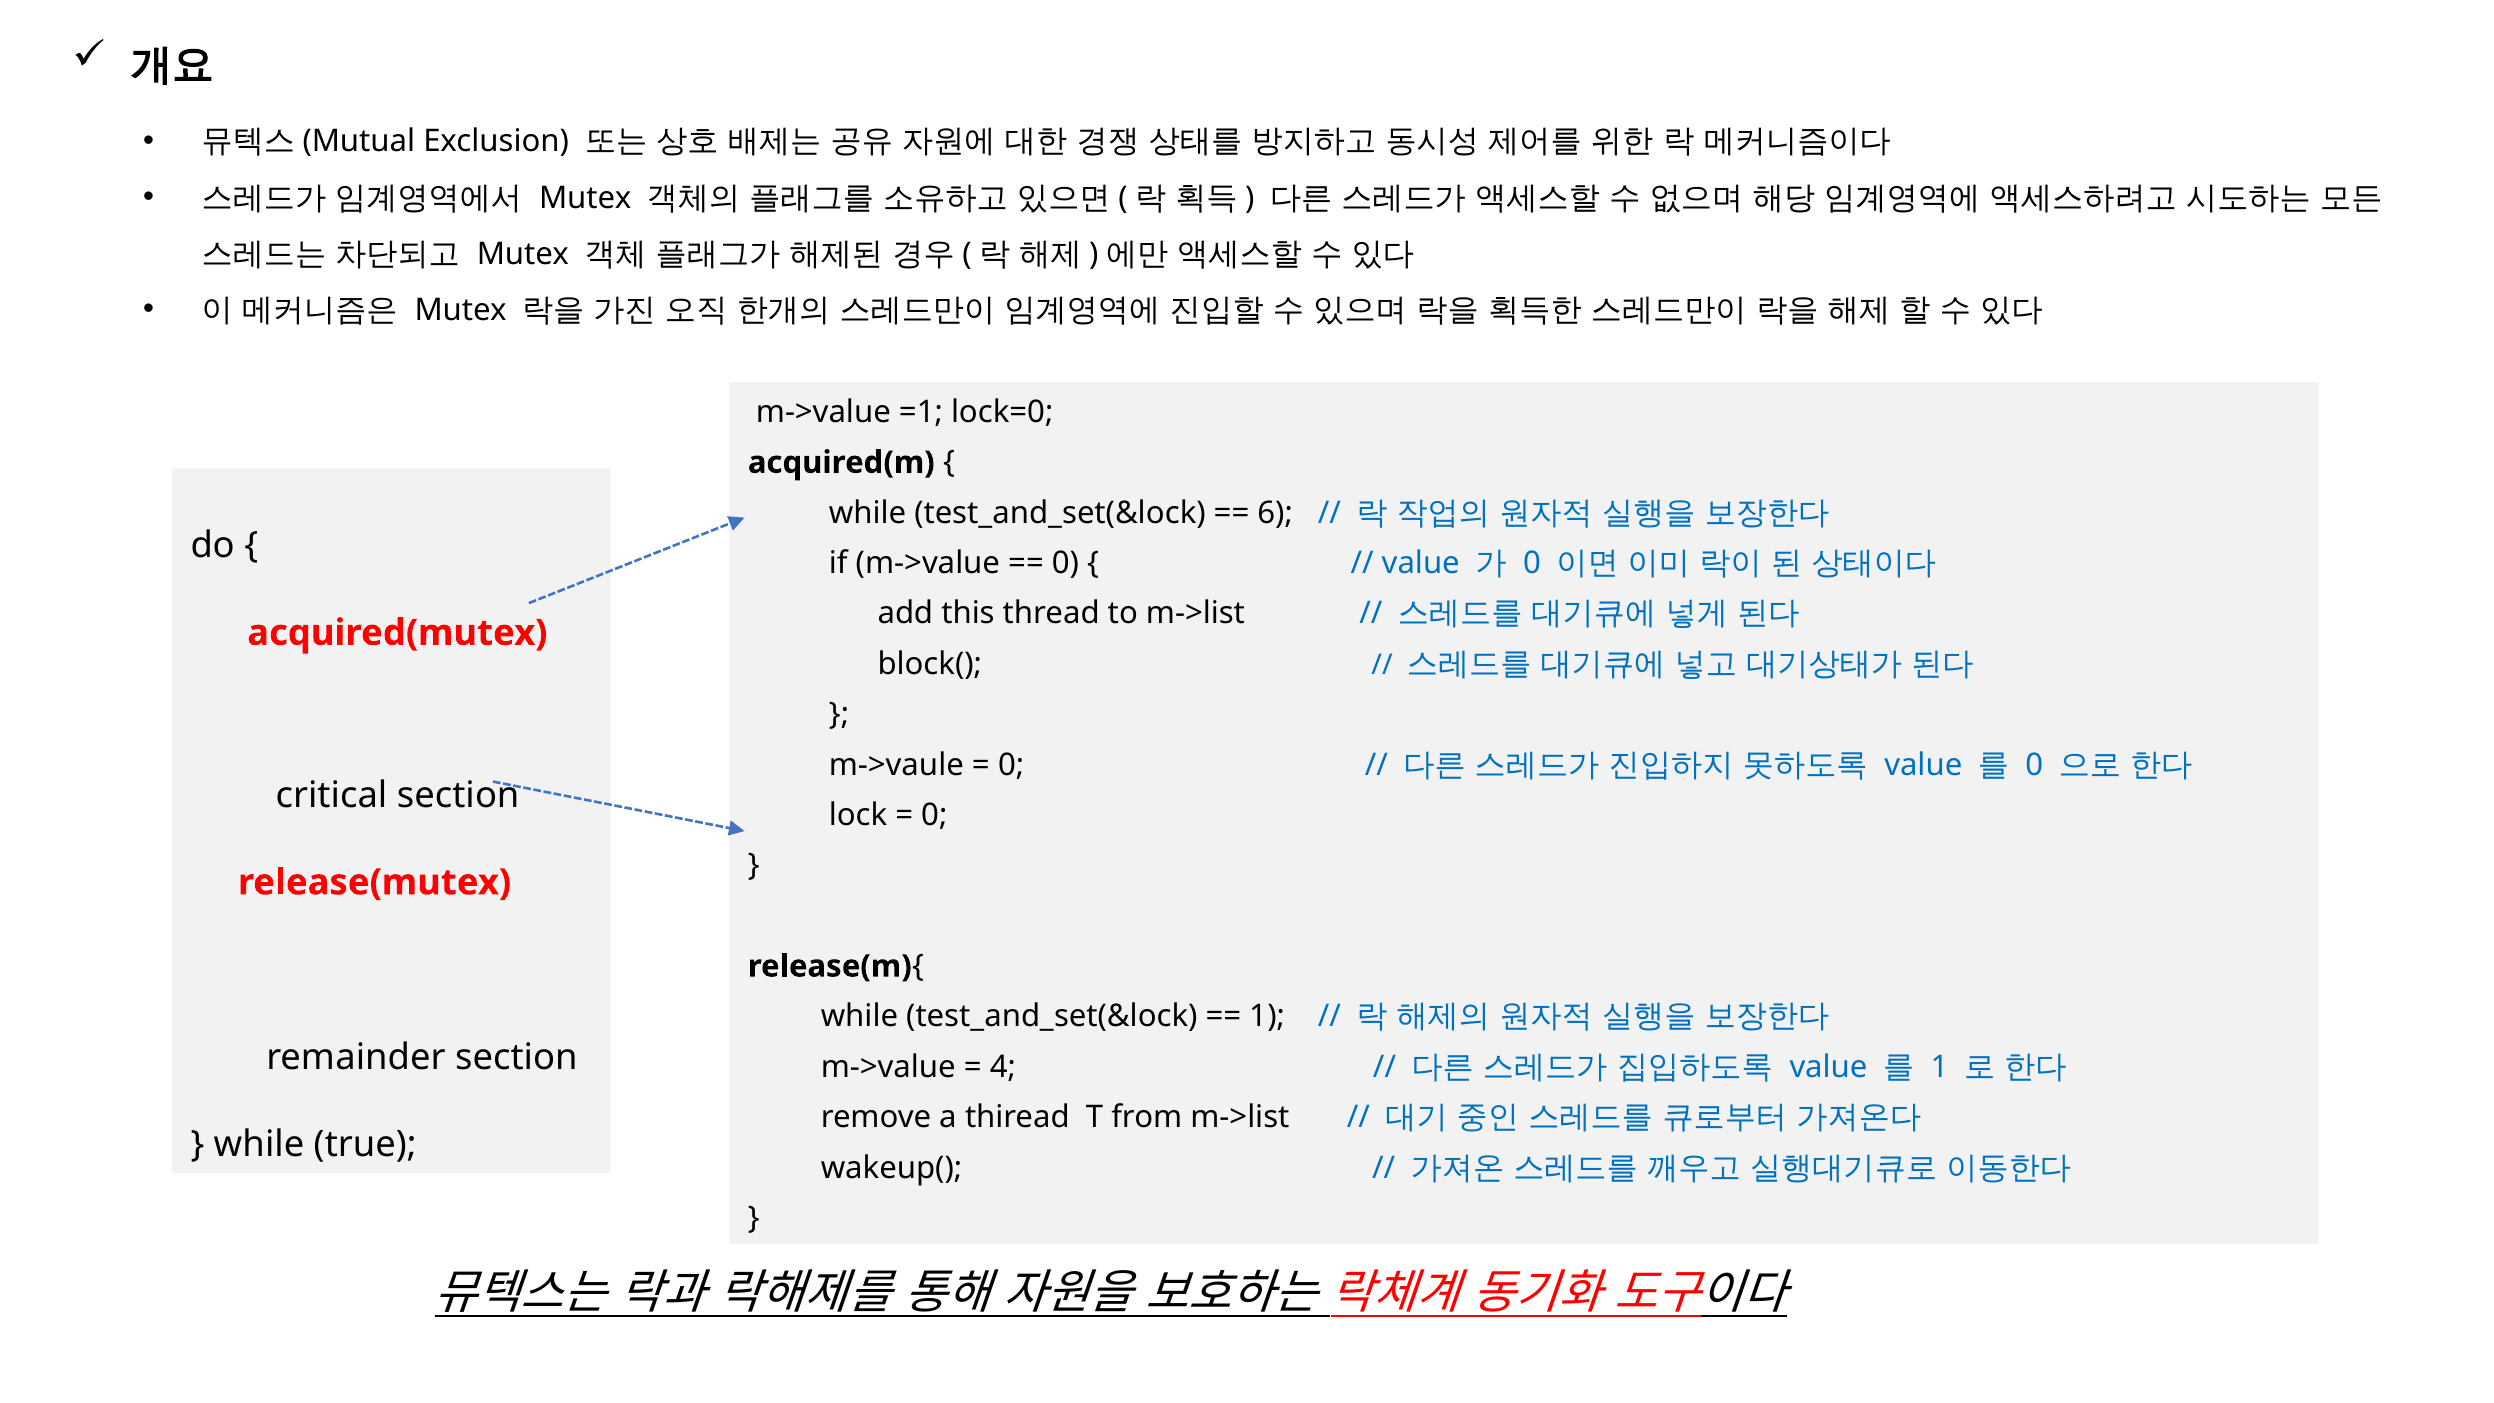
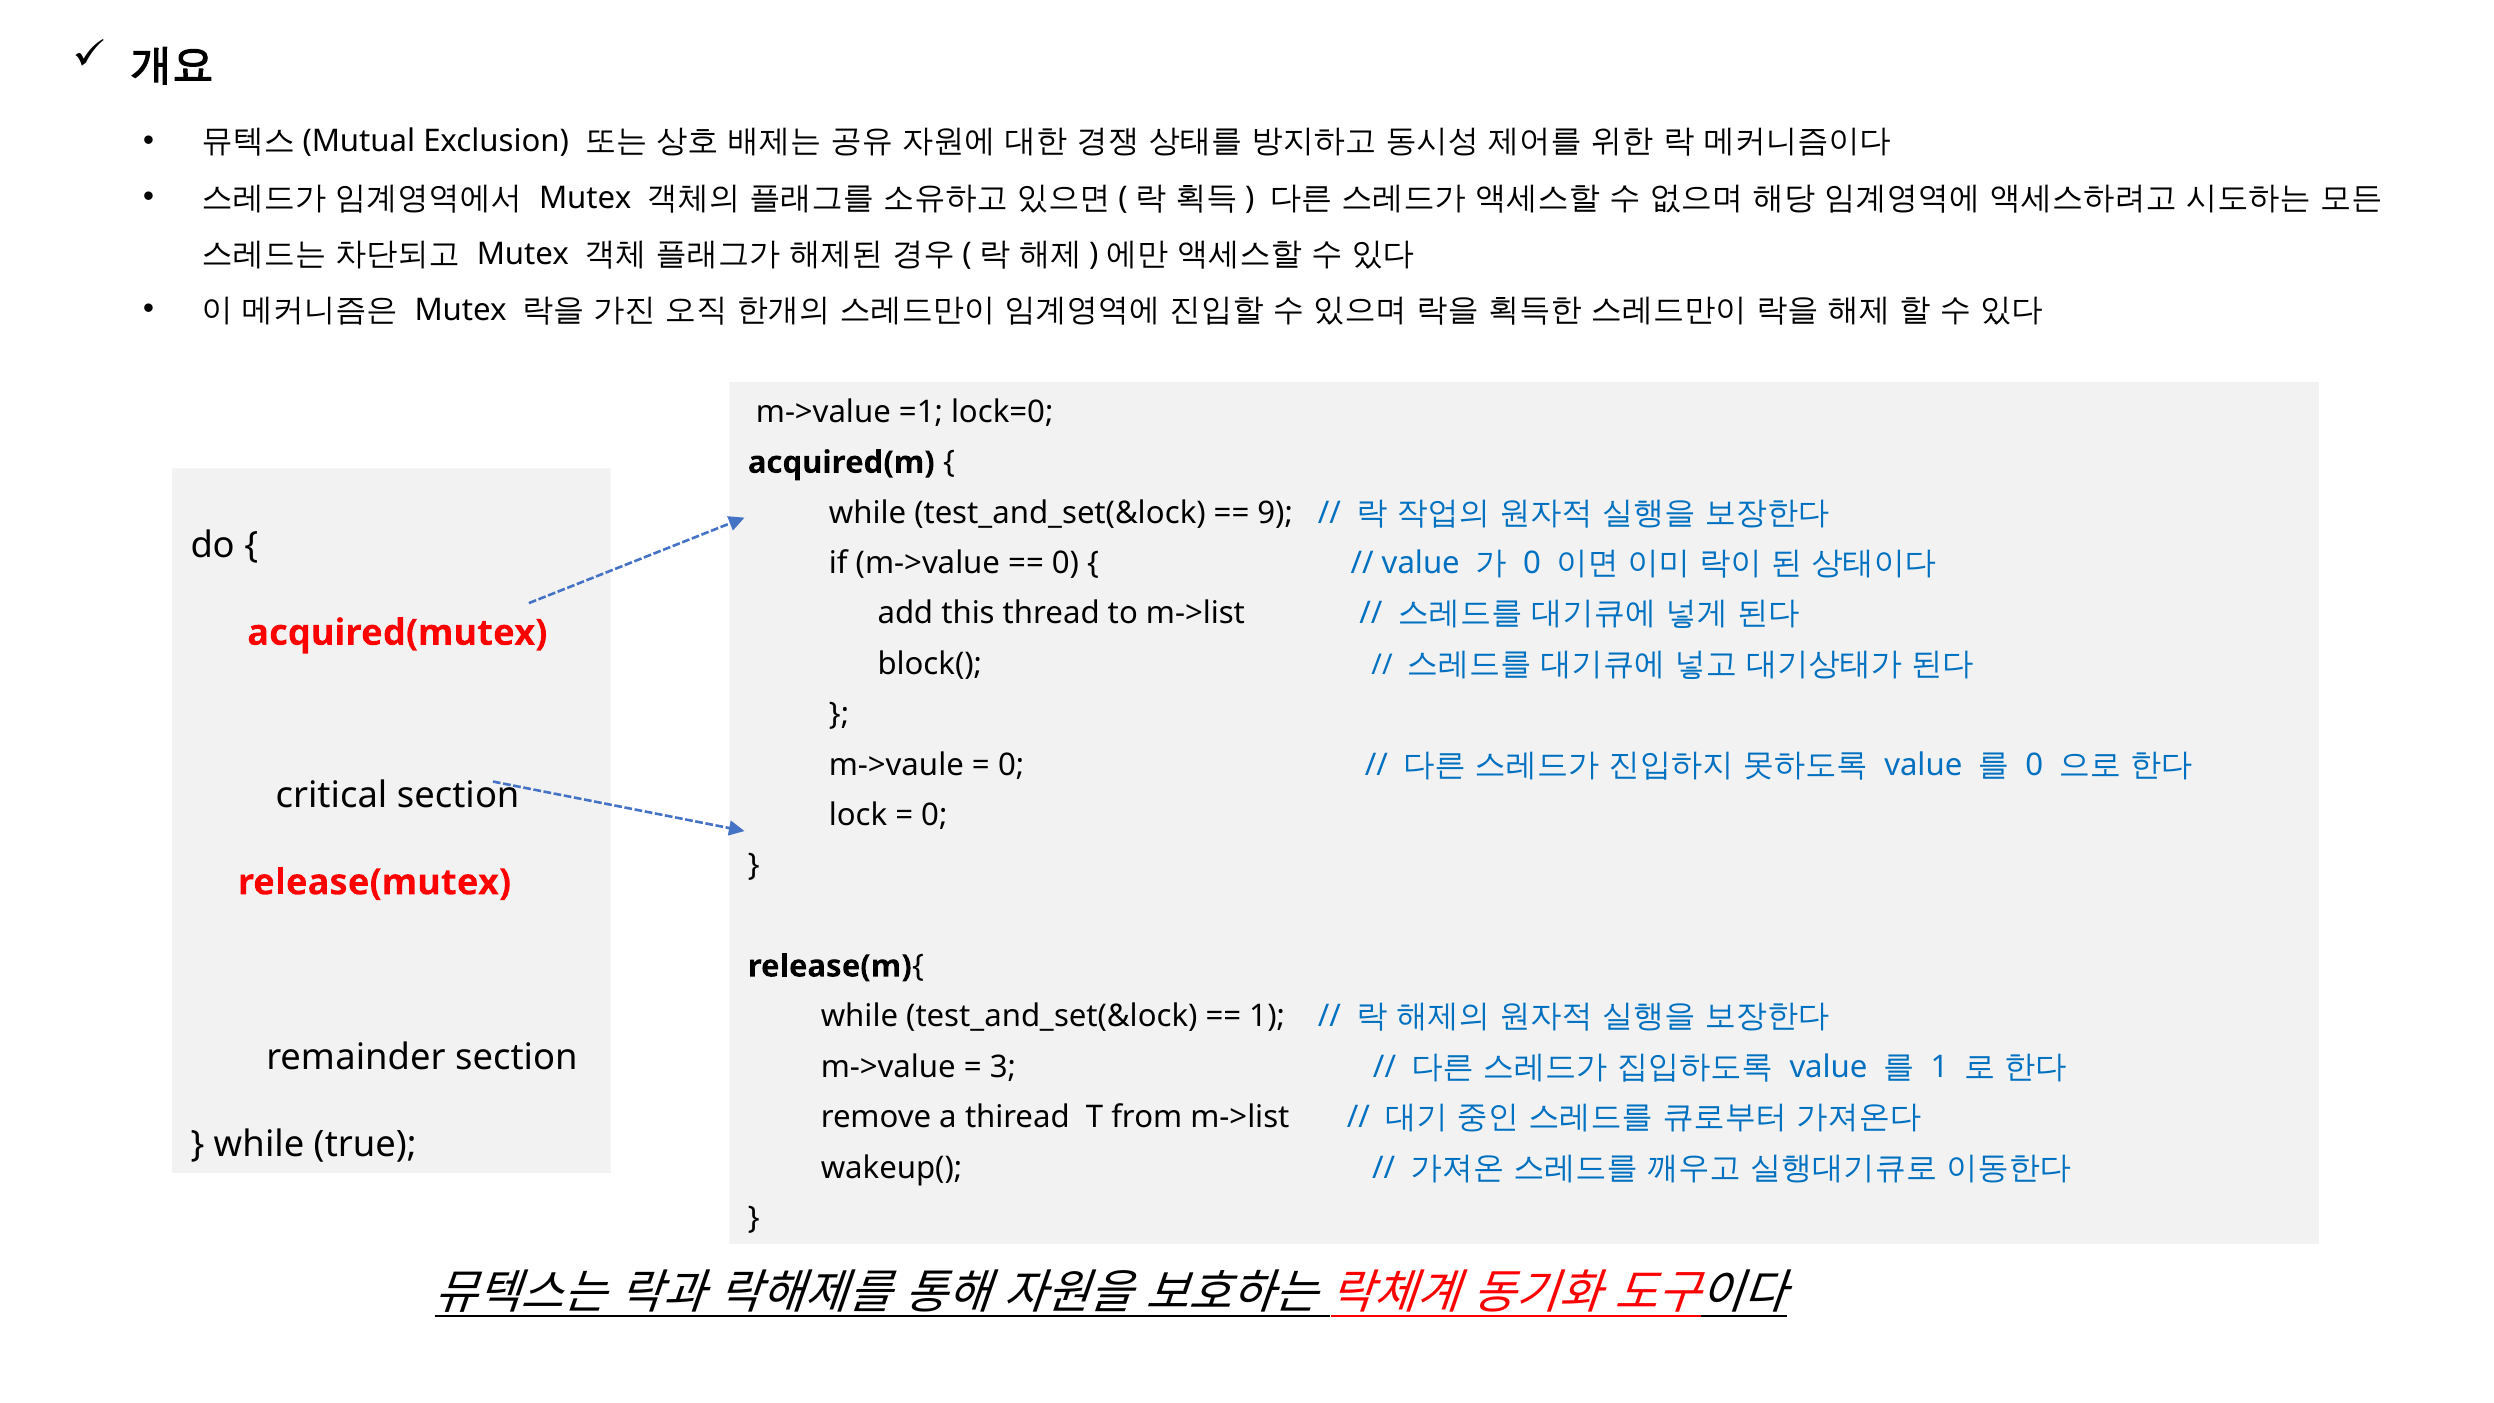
6: 6 -> 9 (1275, 513)
4: 4 -> 3 (1003, 1067)
